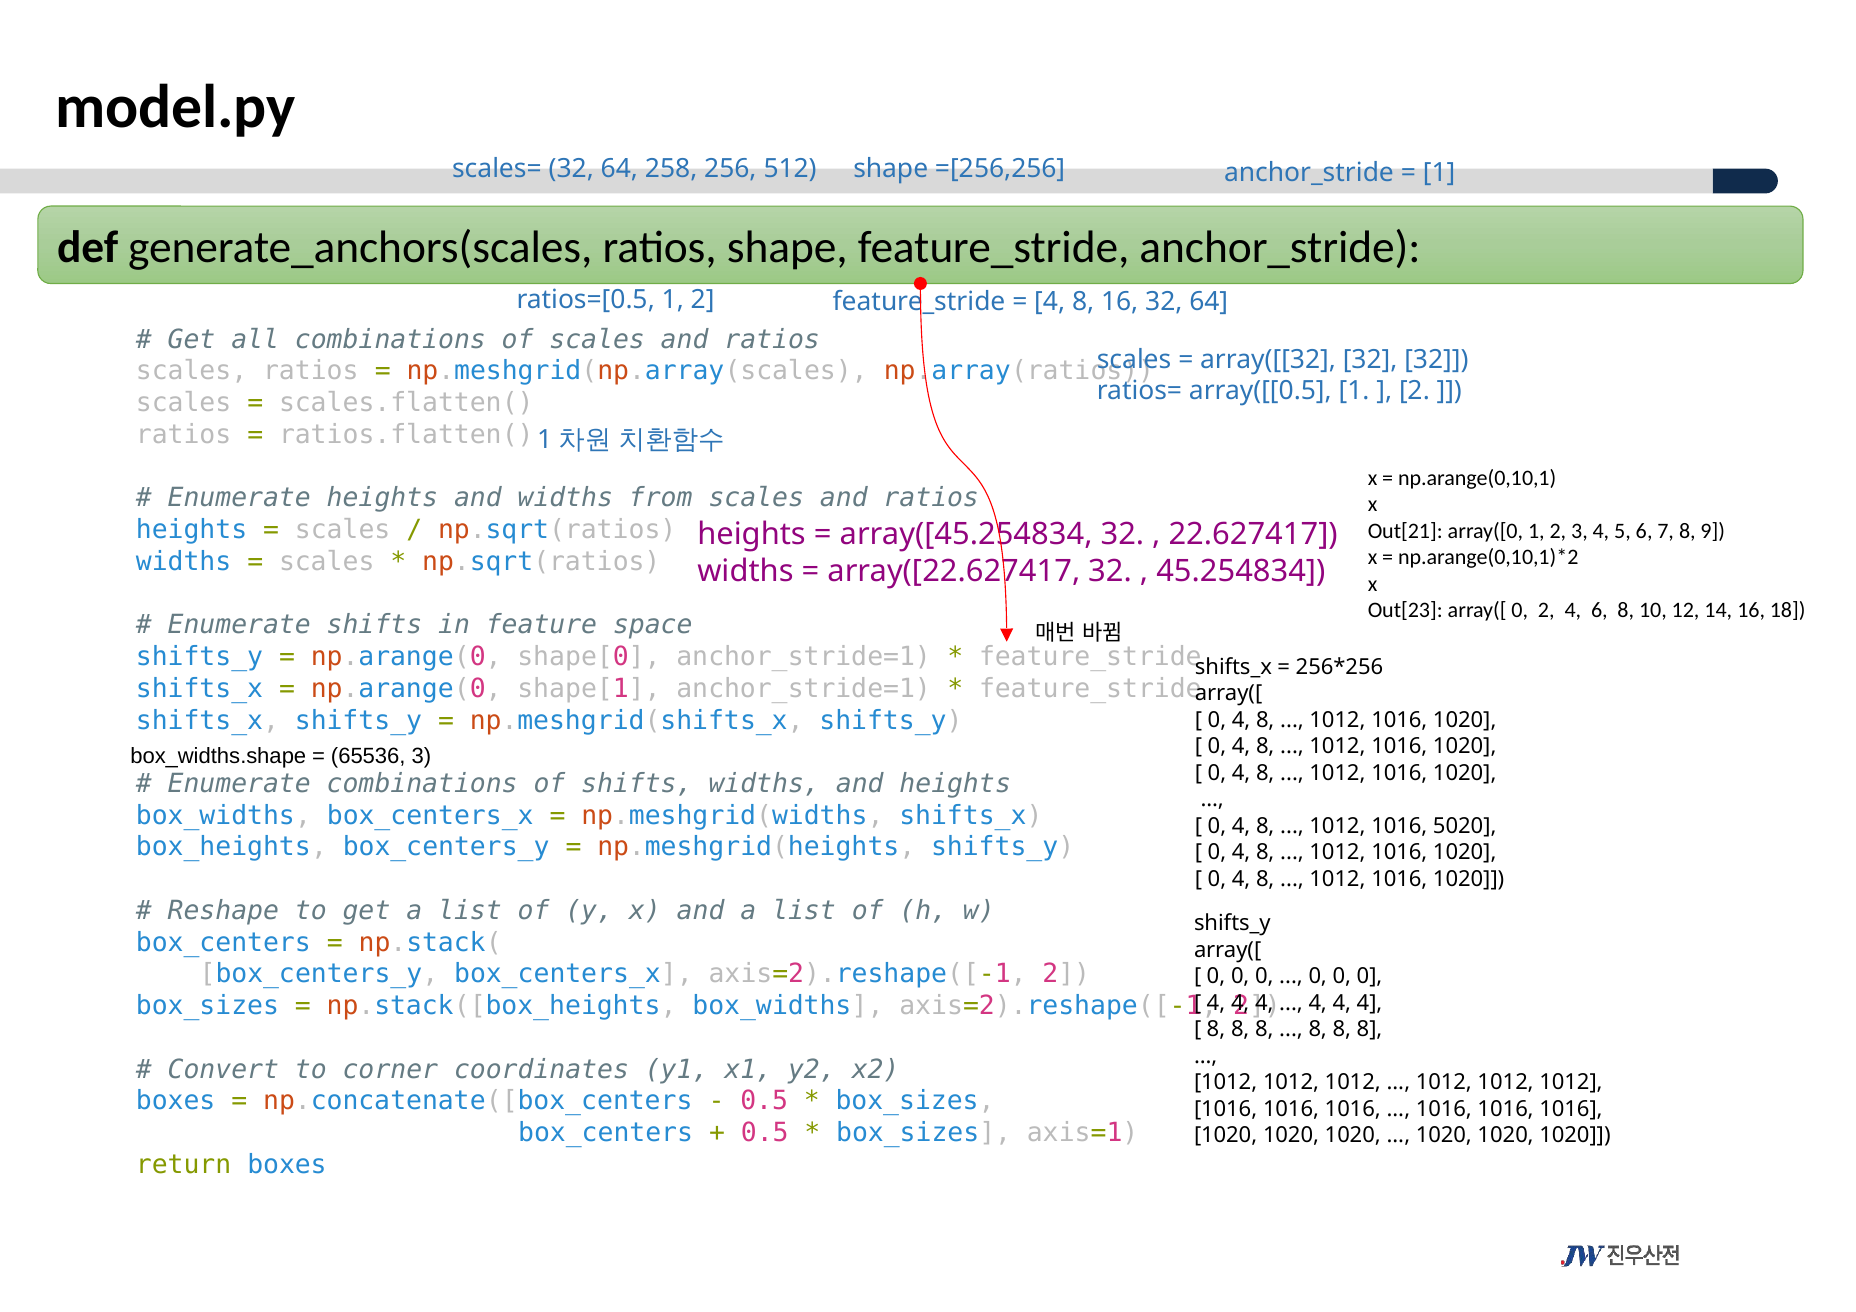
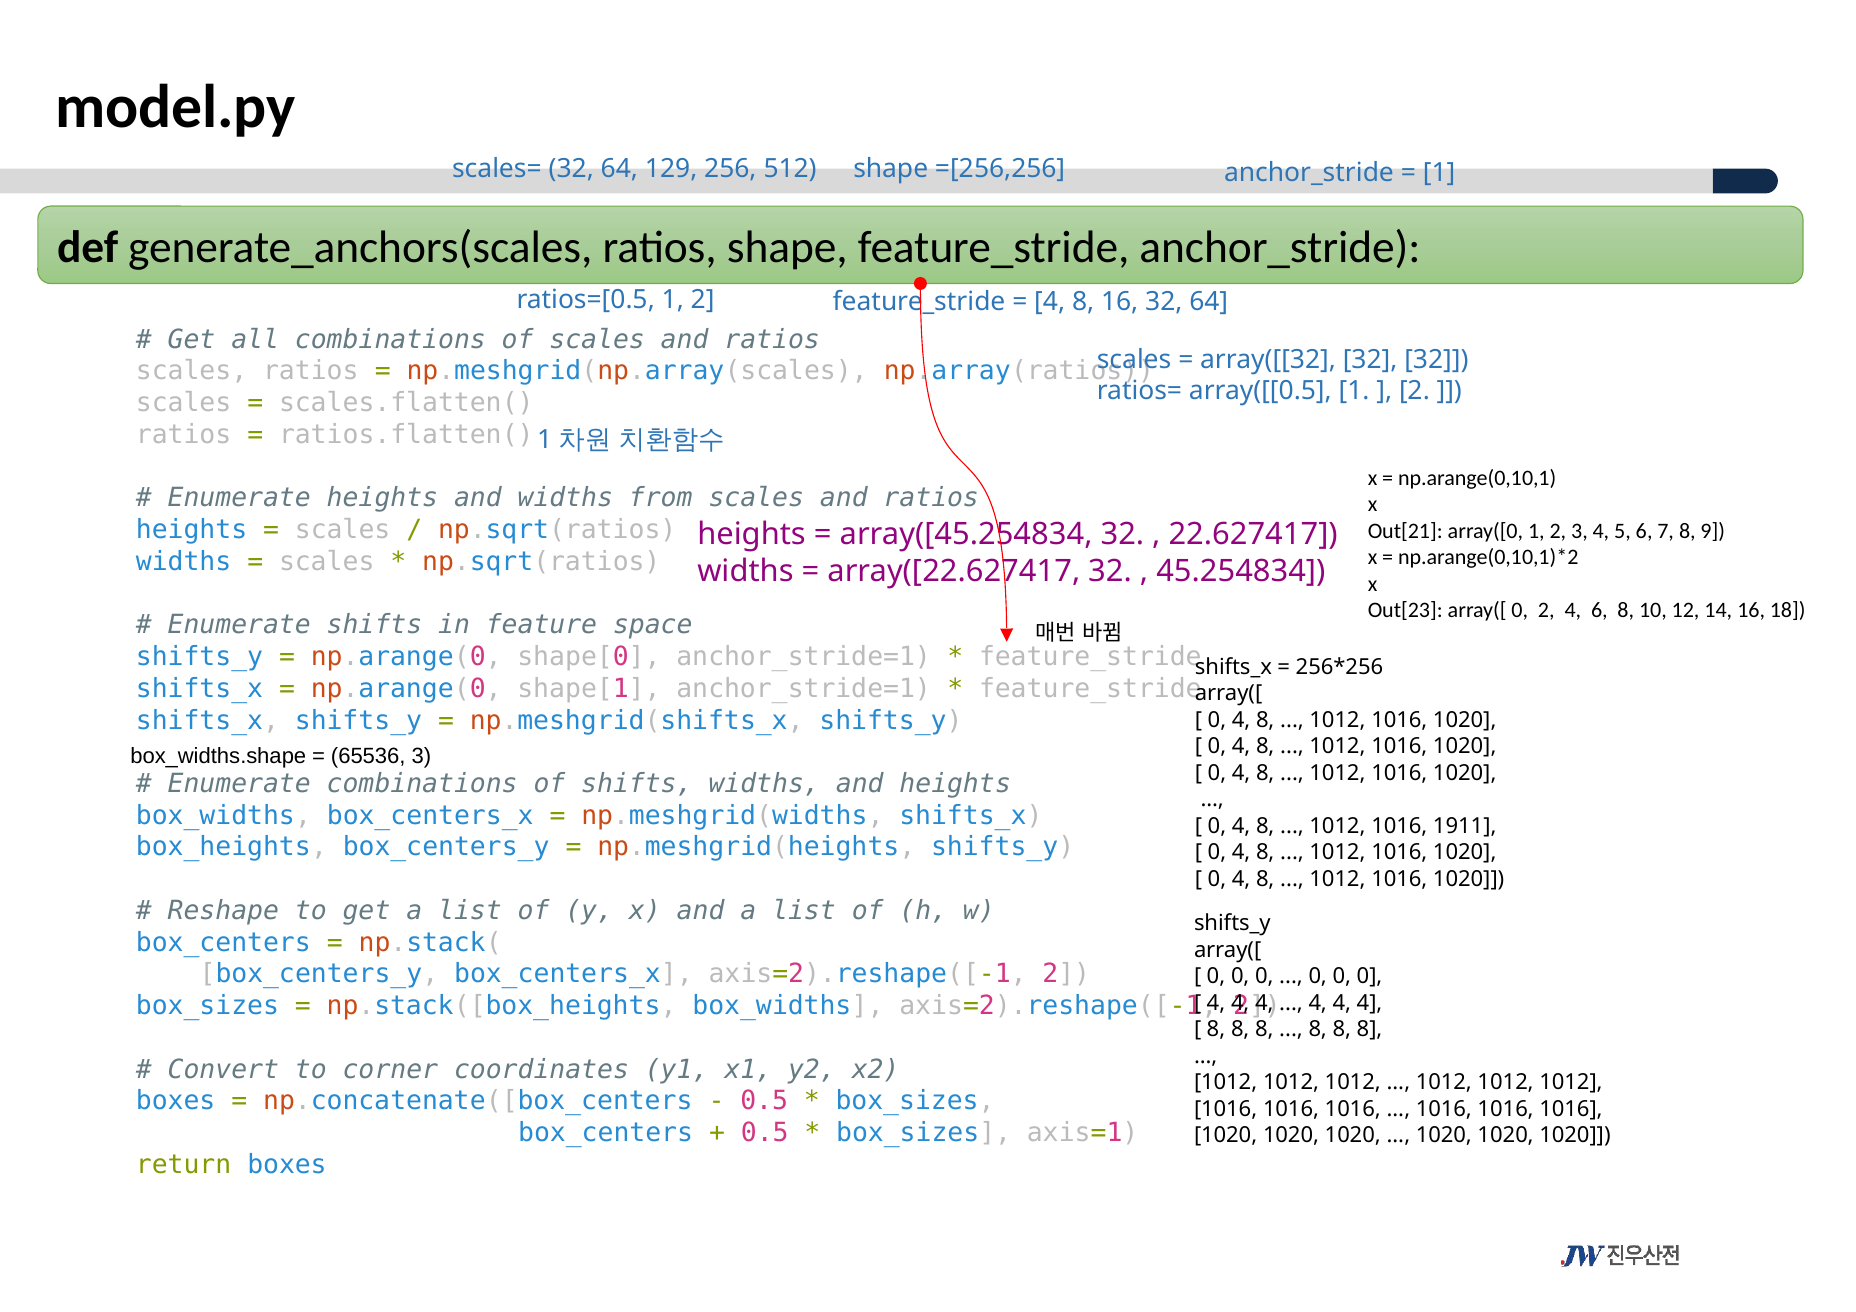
258: 258 -> 129 (671, 168)
5020: 5020 -> 1911 (1465, 826)
